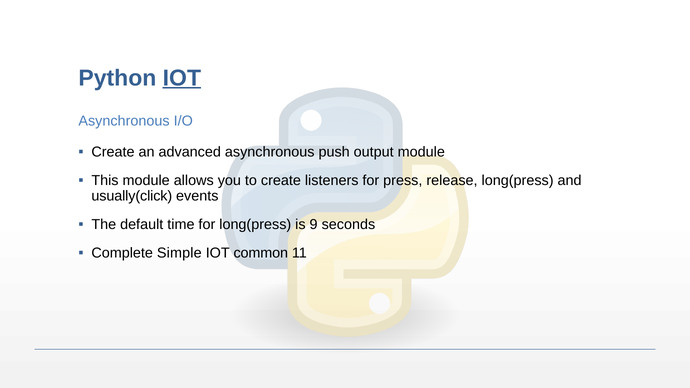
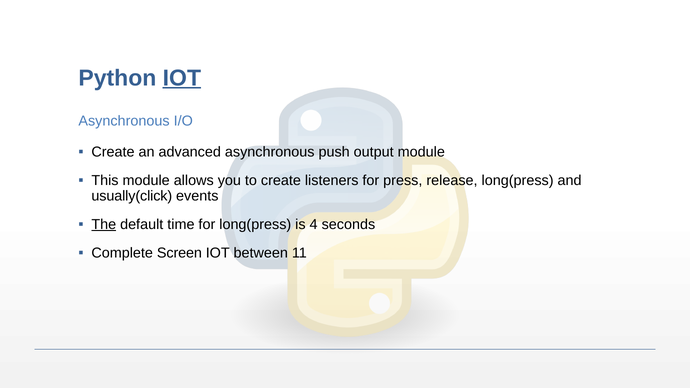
The underline: none -> present (104, 224)
9: 9 -> 4 (314, 224)
Simple: Simple -> Screen (179, 253)
common: common -> between (261, 253)
